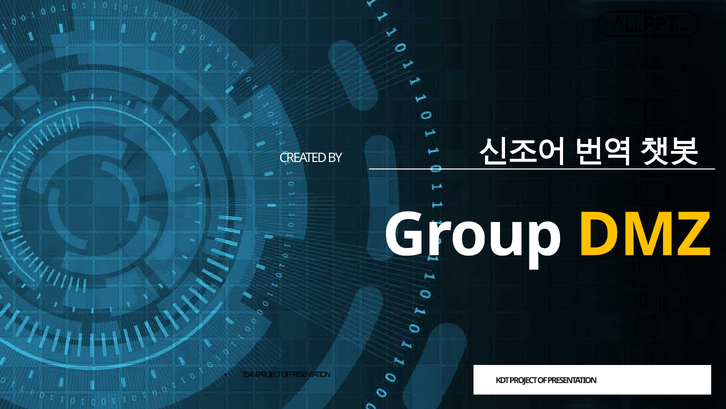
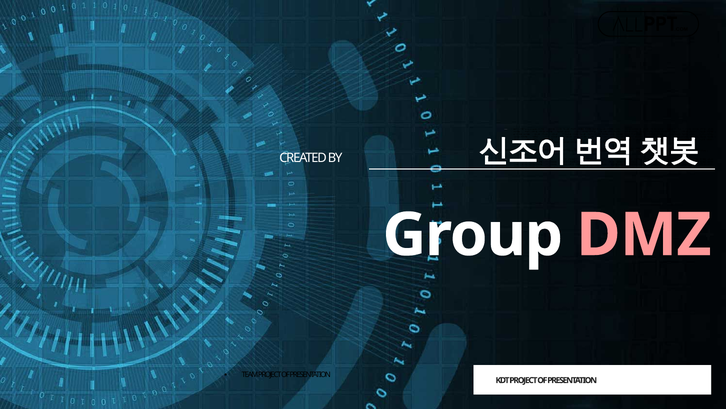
DMZ colour: yellow -> pink (644, 235)
